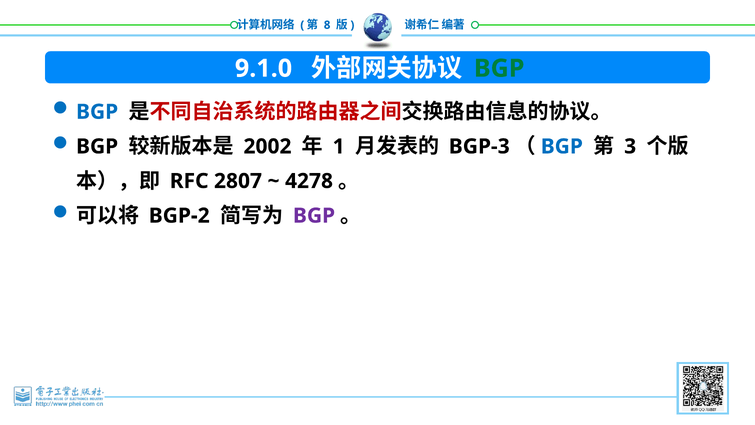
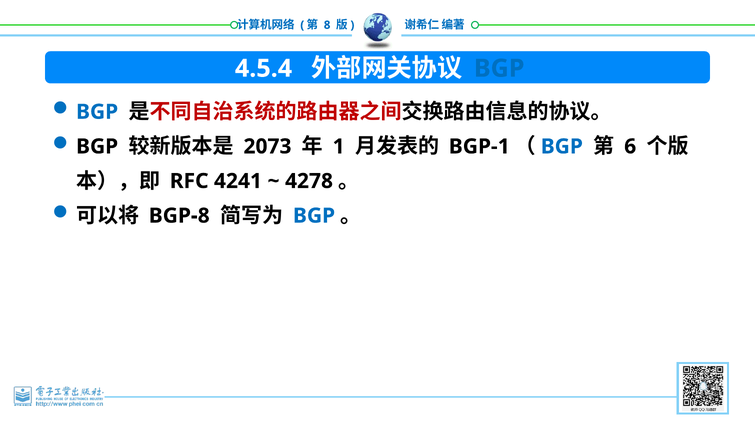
9.1.0: 9.1.0 -> 4.5.4 (264, 68)
BGP colour: green -> blue (499, 68)
2002: 2002 -> 2073 (267, 146)
BGP-3: BGP-3 -> BGP-1 (479, 146)
3: 3 -> 6 (630, 146)
2807: 2807 -> 4241 (238, 181)
BGP-2: BGP-2 -> BGP-8 (179, 216)
BGP colour: purple -> blue (314, 216)
